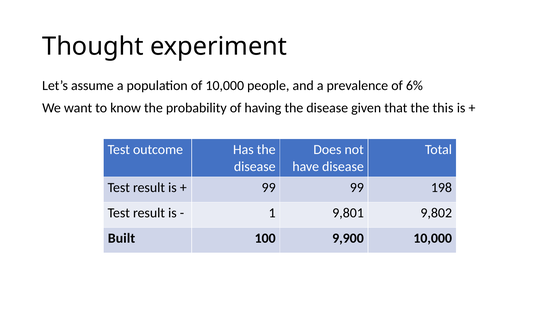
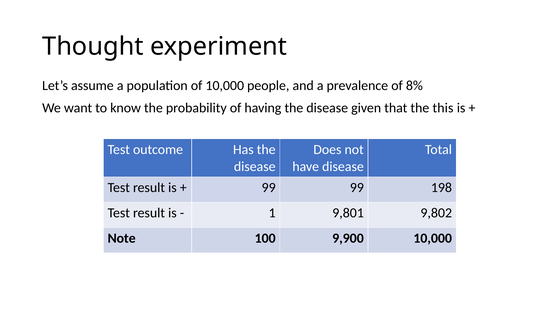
6%: 6% -> 8% (414, 86)
Built: Built -> Note (122, 238)
